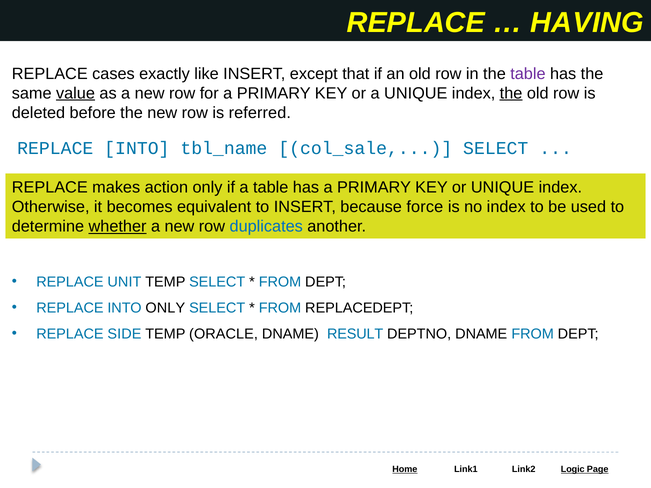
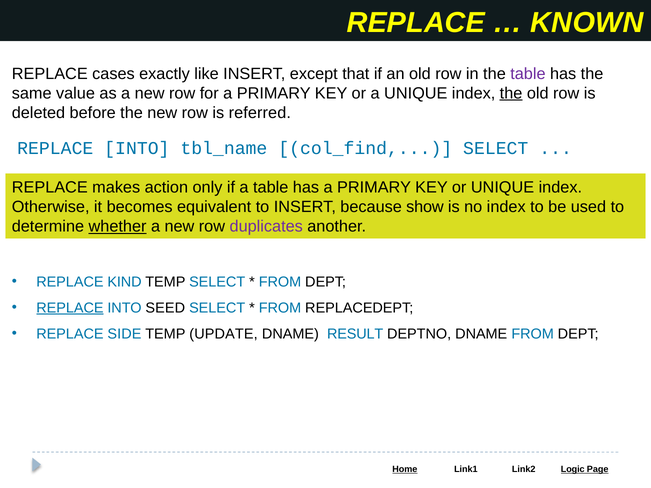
HAVING: HAVING -> KNOWN (587, 23)
value underline: present -> none (76, 93)
col_sale: col_sale -> col_find (365, 148)
force: force -> show (425, 207)
duplicates colour: blue -> purple (266, 227)
UNIT: UNIT -> KIND (125, 282)
REPLACE underline: none -> present (70, 308)
INTO ONLY: ONLY -> SEED (165, 308)
ORACLE: ORACLE -> UPDATE (223, 334)
